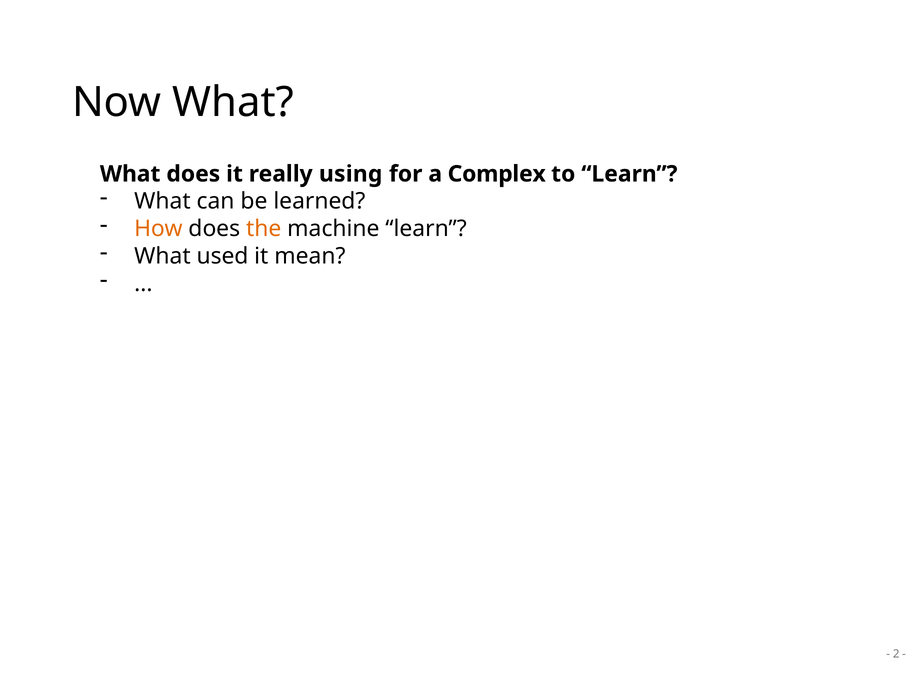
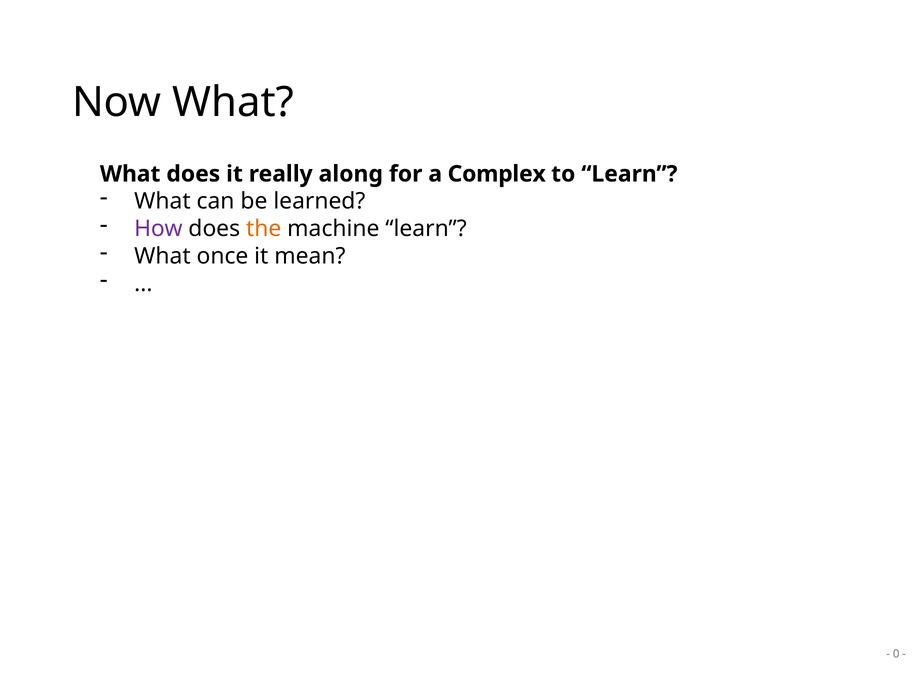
using: using -> along (351, 174)
How colour: orange -> purple (158, 229)
used: used -> once (222, 256)
2: 2 -> 0 (896, 654)
